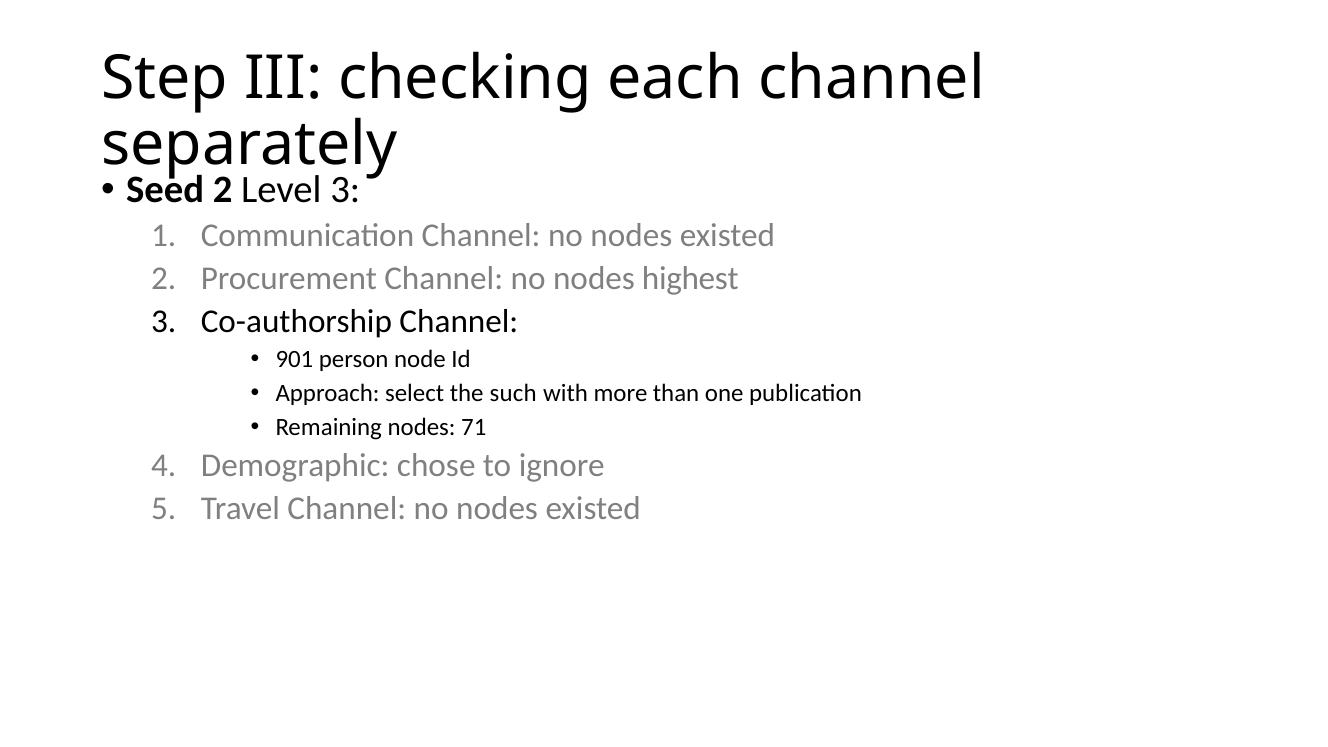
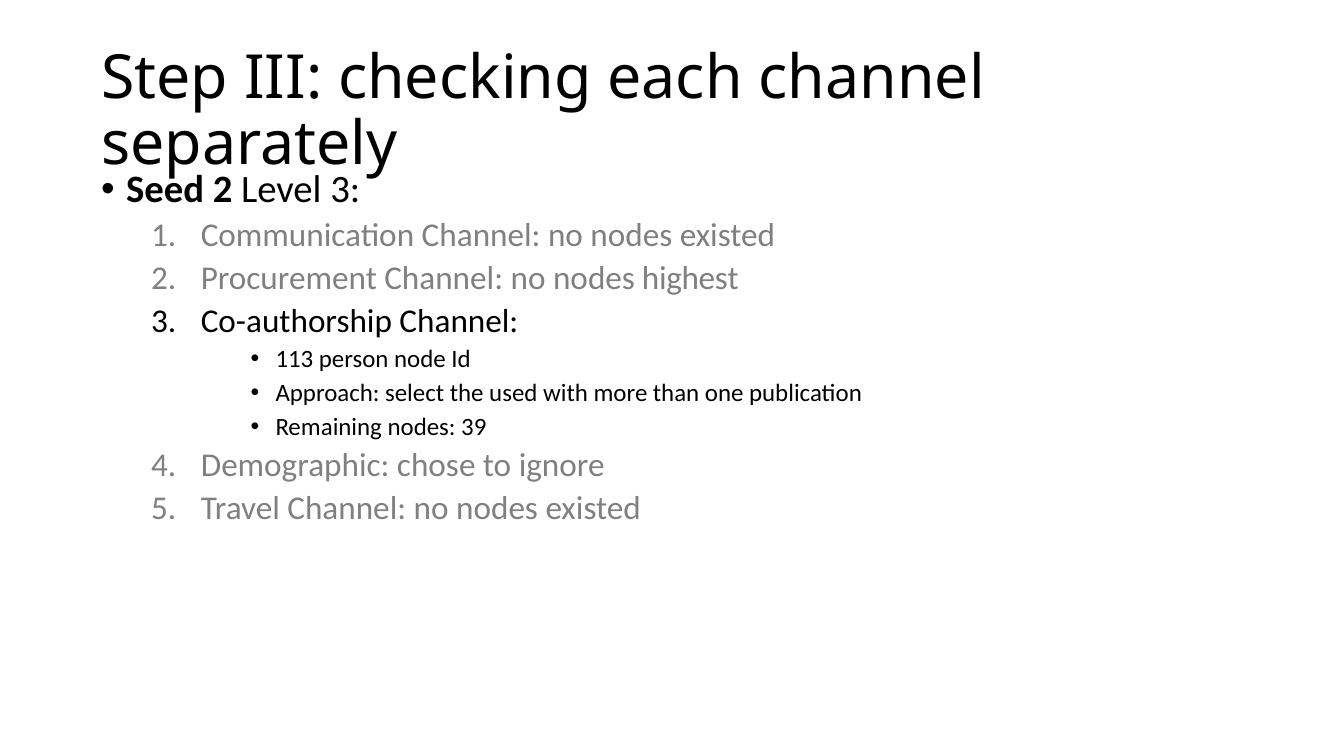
901: 901 -> 113 (294, 360)
such: such -> used (513, 393)
71: 71 -> 39 (474, 427)
